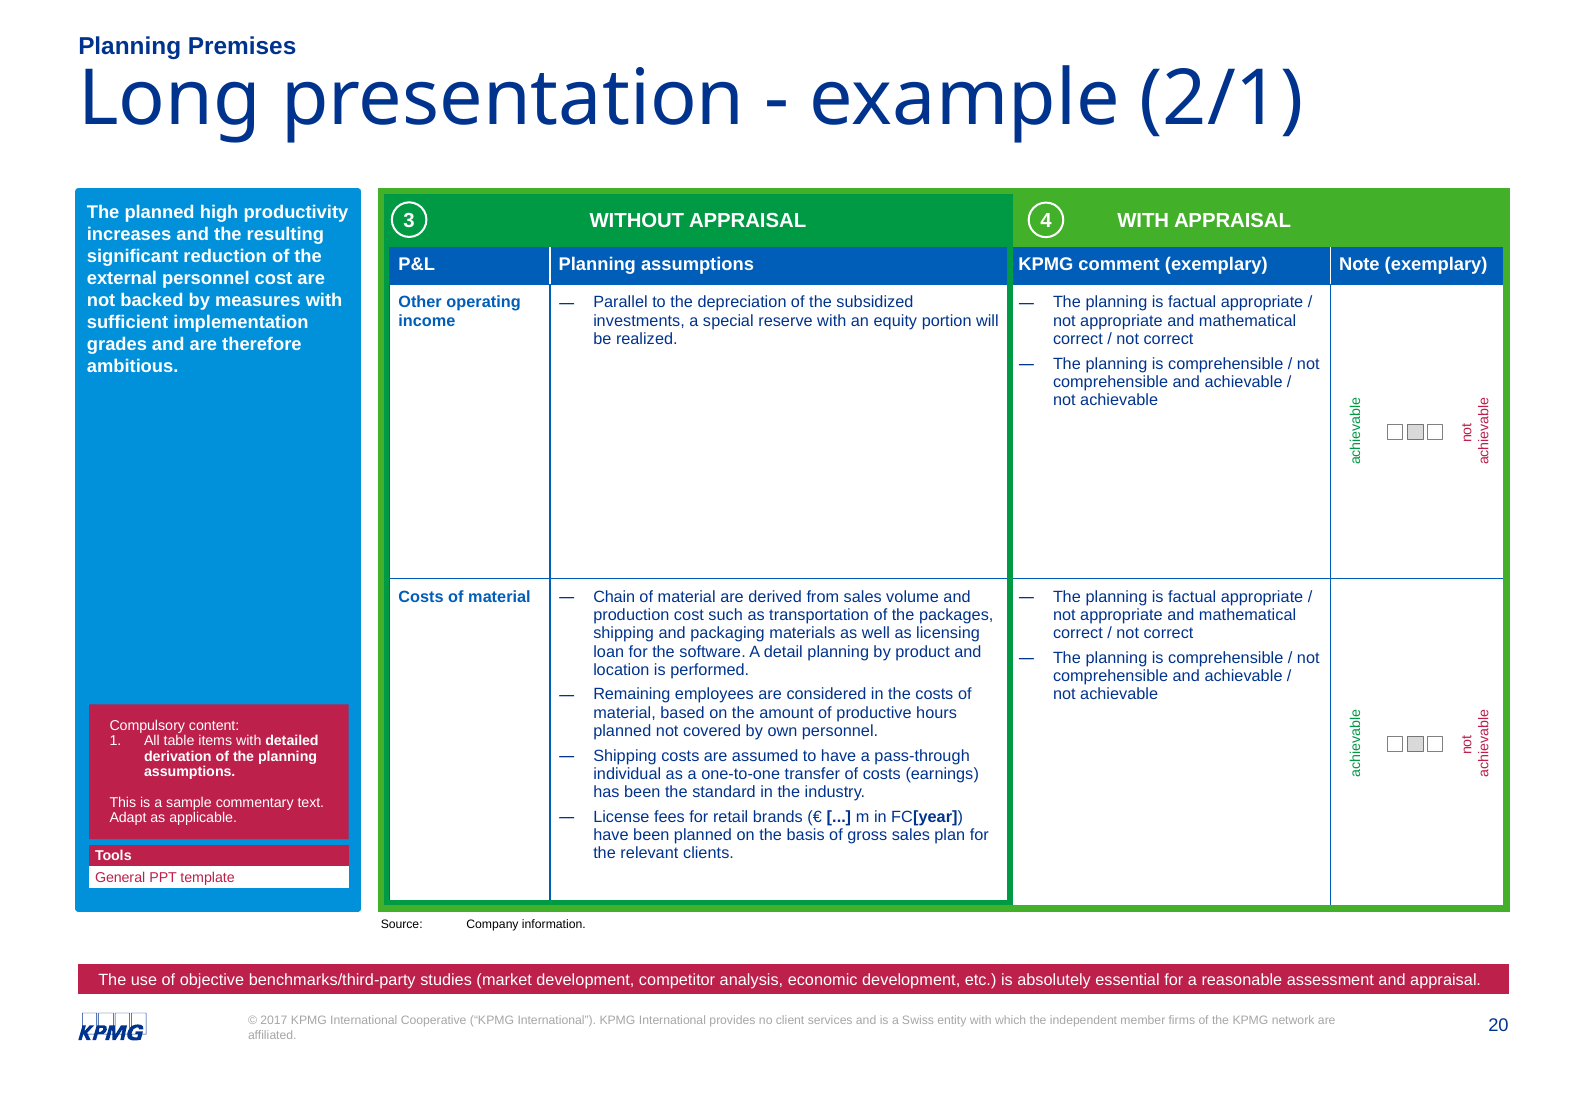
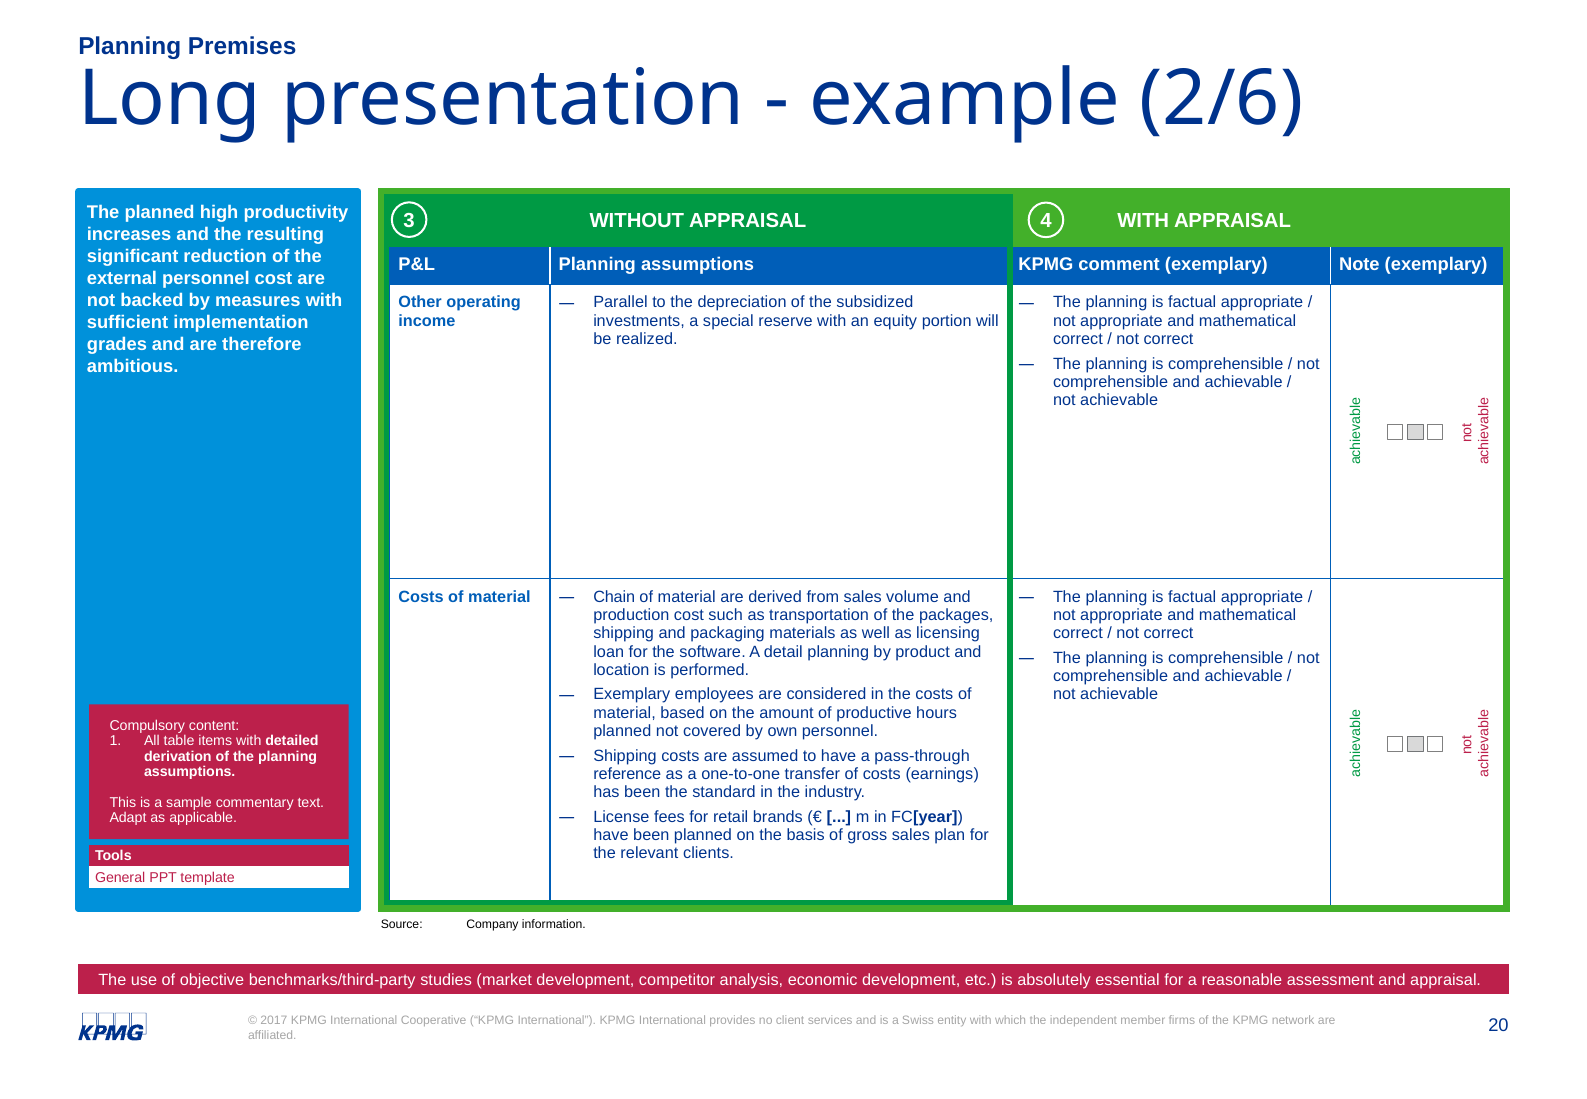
2/1: 2/1 -> 2/6 (1222, 99)
Remaining: Remaining -> Exemplary (632, 694)
individual: individual -> reference (627, 774)
